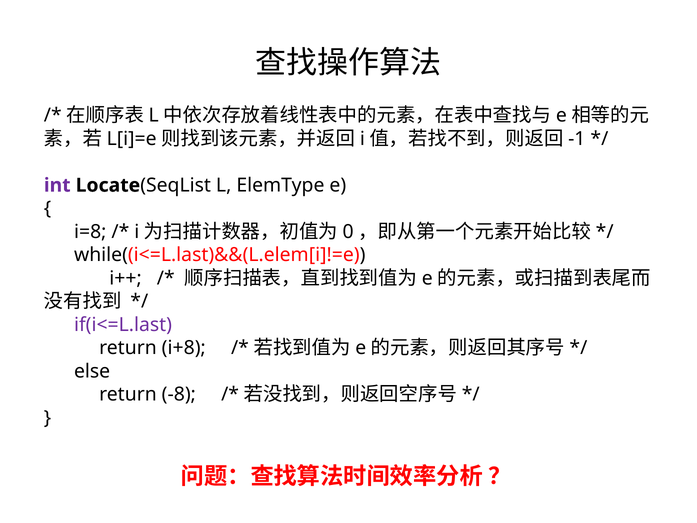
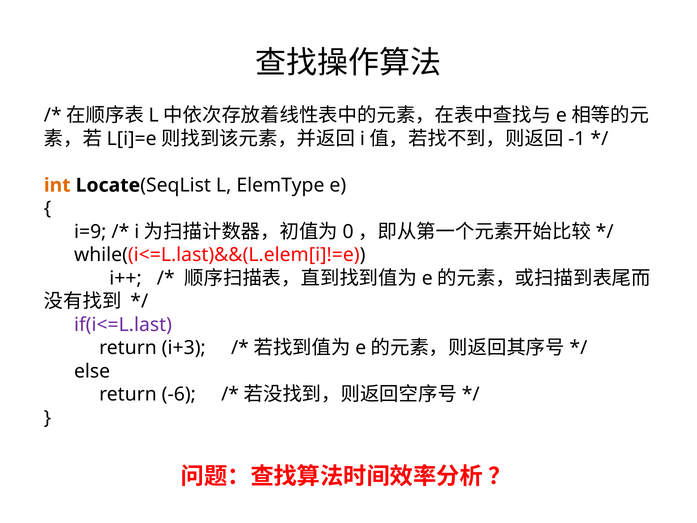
int colour: purple -> orange (57, 185)
i=8: i=8 -> i=9 (90, 232)
i+8: i+8 -> i+3 (184, 348)
-8: -8 -> -6 (179, 394)
